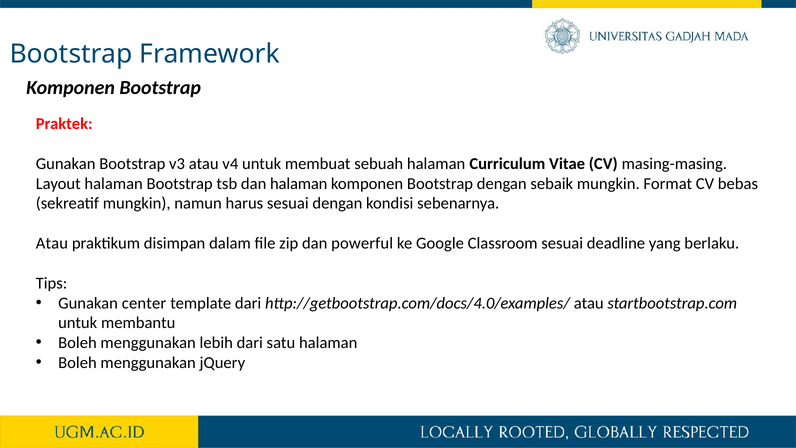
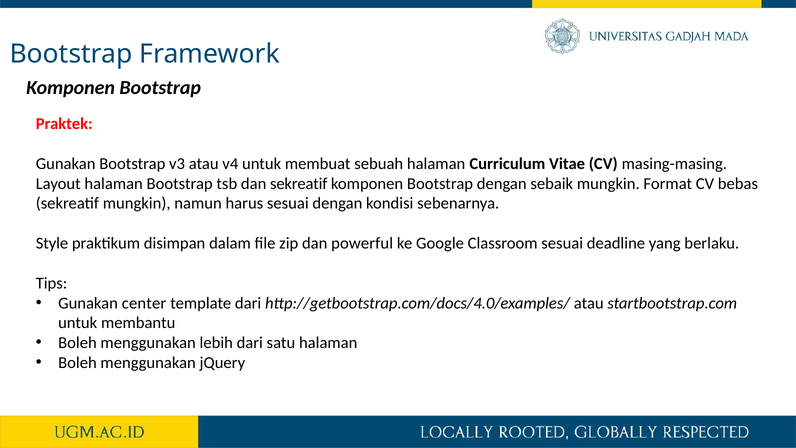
dan halaman: halaman -> sekreatif (299, 183)
Atau: Atau -> Style (52, 243)
